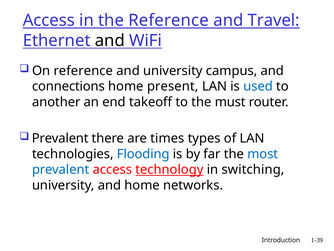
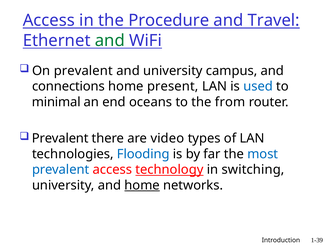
the Reference: Reference -> Procedure (169, 20)
and colour: black -> green (110, 40)
On reference: reference -> prevalent (83, 71)
another: another -> minimal (56, 102)
takeoff: takeoff -> oceans (151, 102)
must: must -> from (230, 102)
times: times -> video (167, 138)
home underline: none -> present (142, 185)
